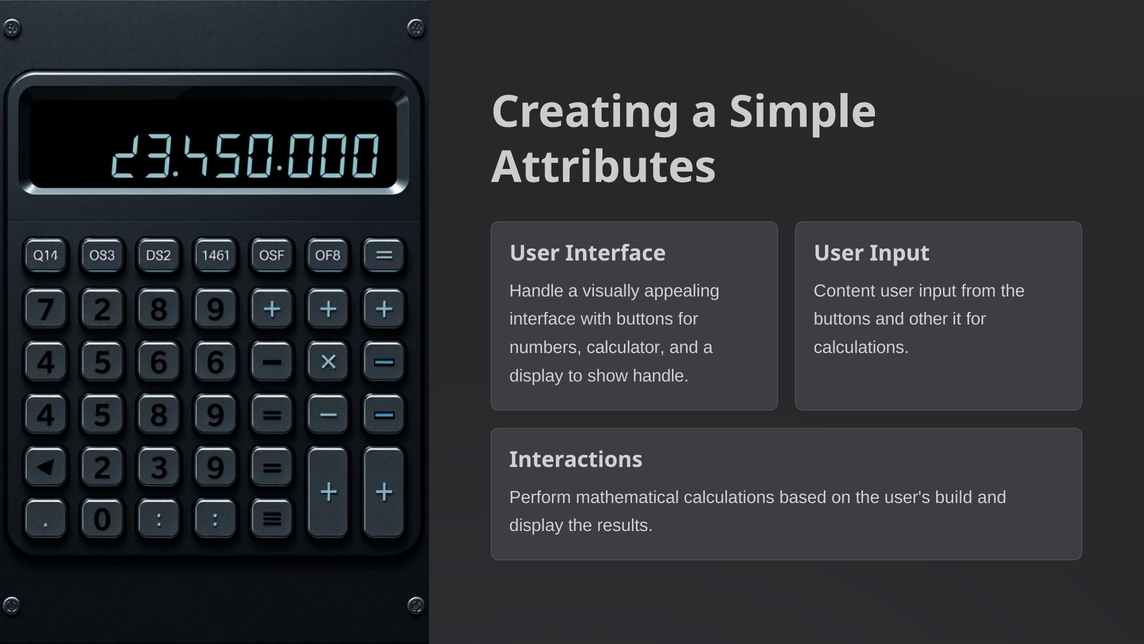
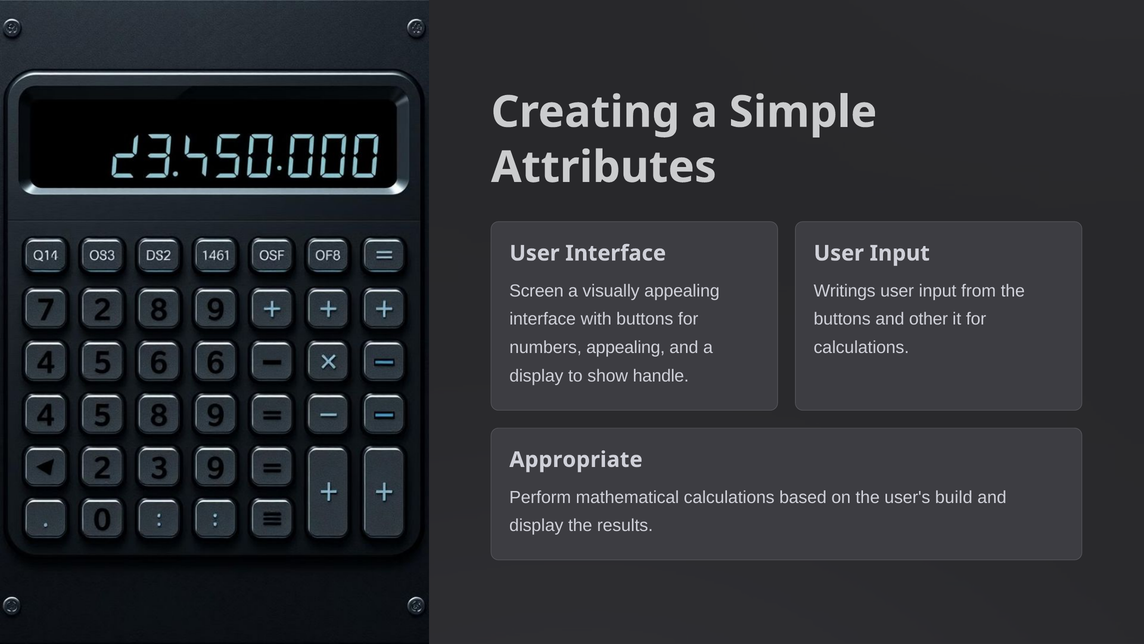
Handle: Handle -> Screen (536, 291)
Content: Content -> Writings (845, 291)
numbers calculator: calculator -> appealing (626, 347)
Interactions: Interactions -> Appropriate (576, 459)
